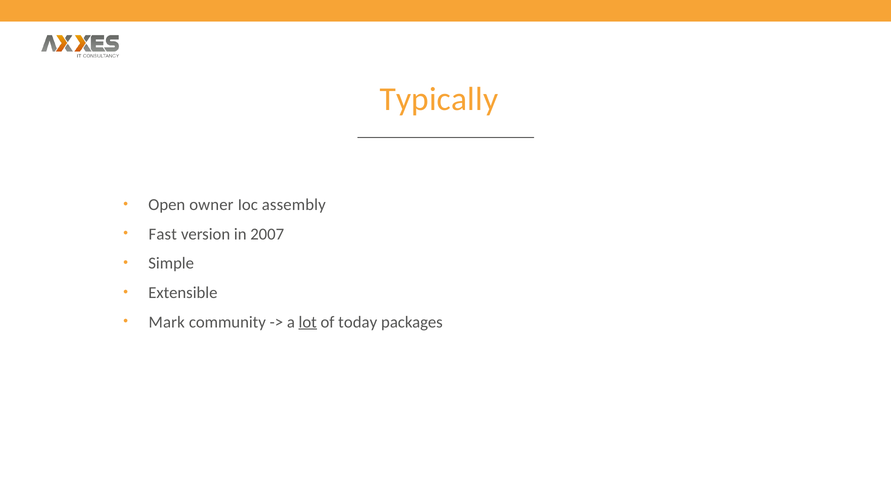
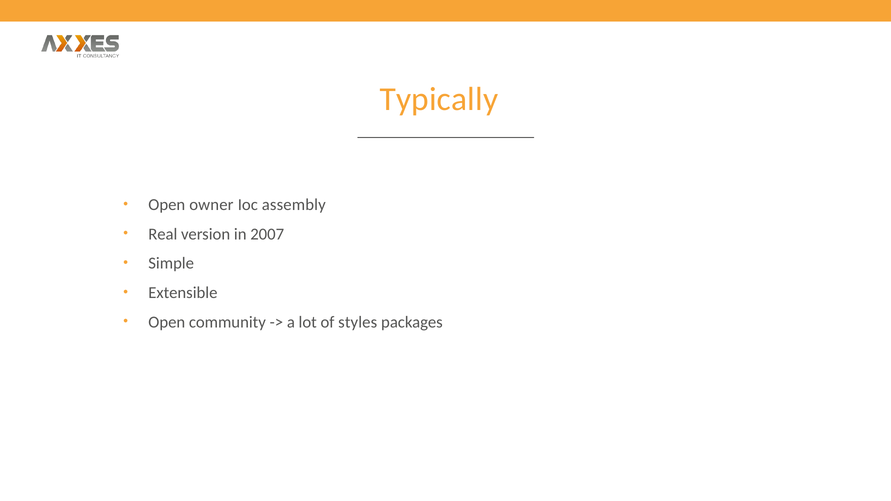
Fast: Fast -> Real (163, 234)
Mark: Mark -> Open (167, 322)
lot underline: present -> none (308, 322)
today: today -> styles (358, 322)
